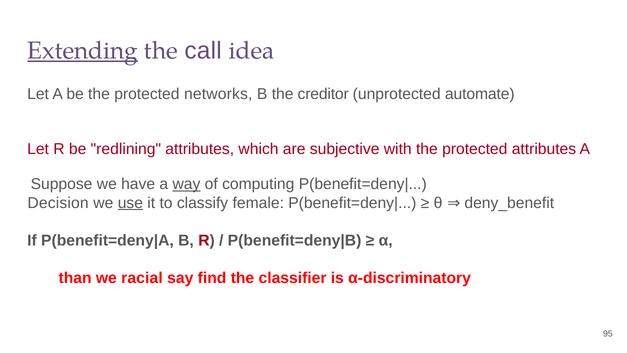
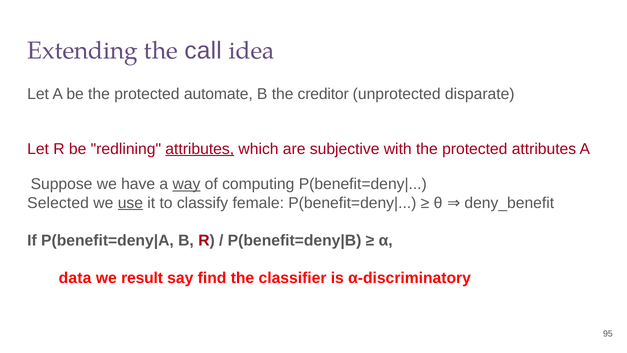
Extending underline: present -> none (83, 51)
networks: networks -> automate (218, 94)
automate: automate -> disparate (480, 94)
attributes underline: none -> present (200, 149)
Decision: Decision -> Selected (58, 203)
than: than -> data (75, 278)
racial: racial -> result (142, 278)
